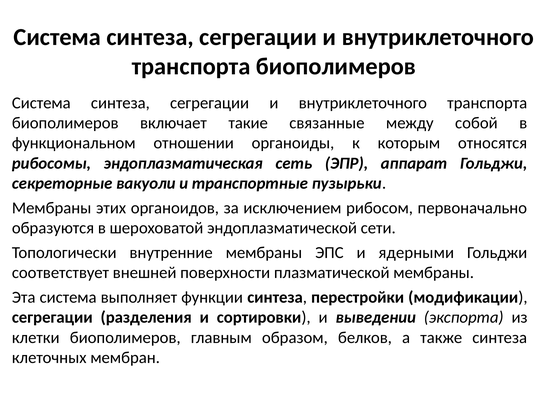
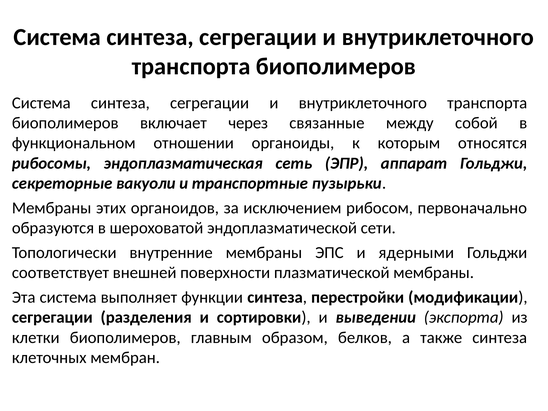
такие: такие -> через (248, 123)
